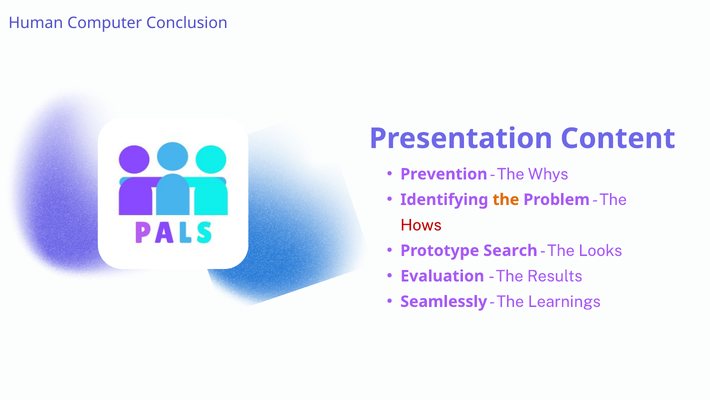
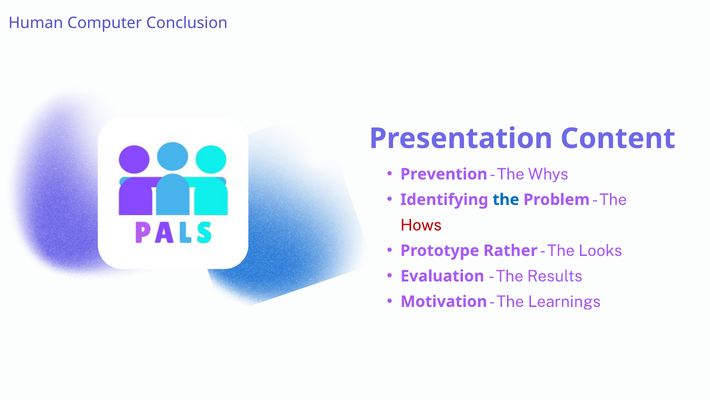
the colour: orange -> blue (506, 199)
Search: Search -> Rather (510, 250)
Seamlessly: Seamlessly -> Motivation (444, 301)
